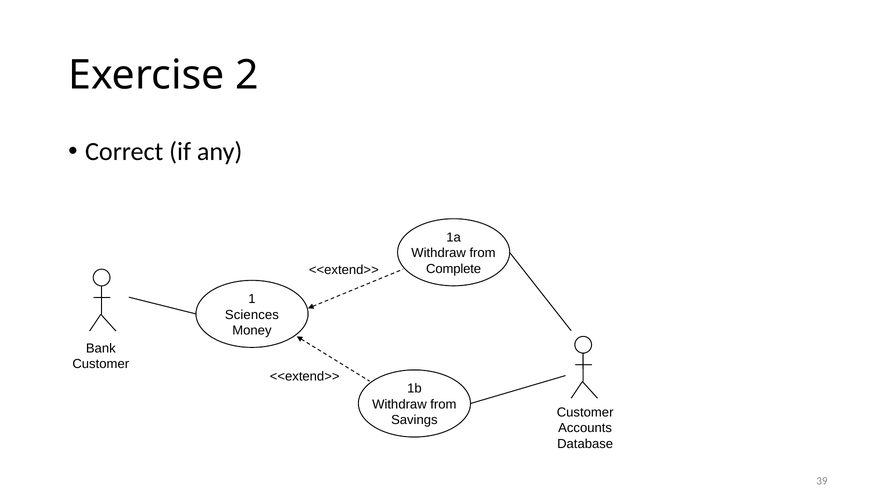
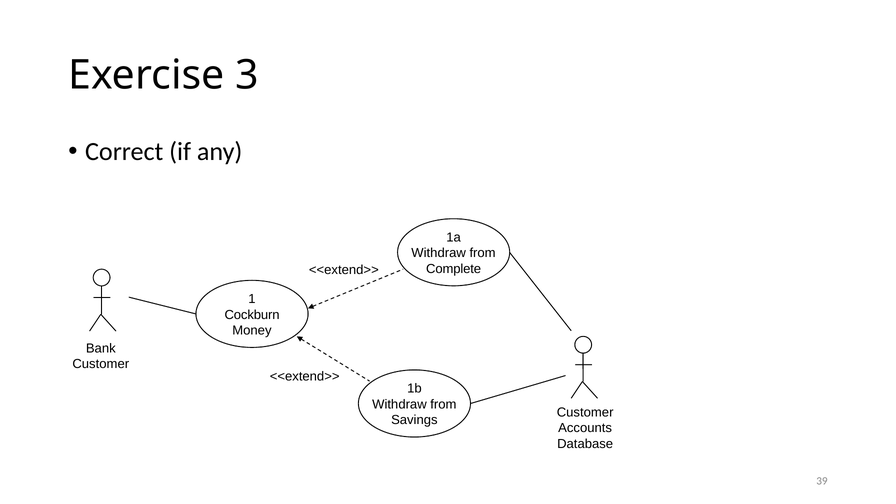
2: 2 -> 3 (247, 75)
Sciences: Sciences -> Cockburn (252, 315)
